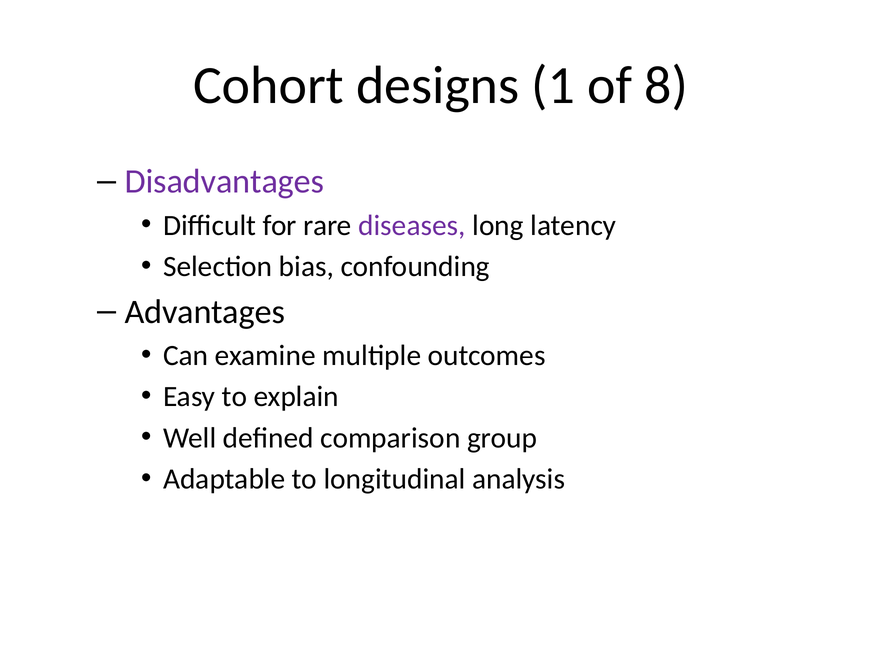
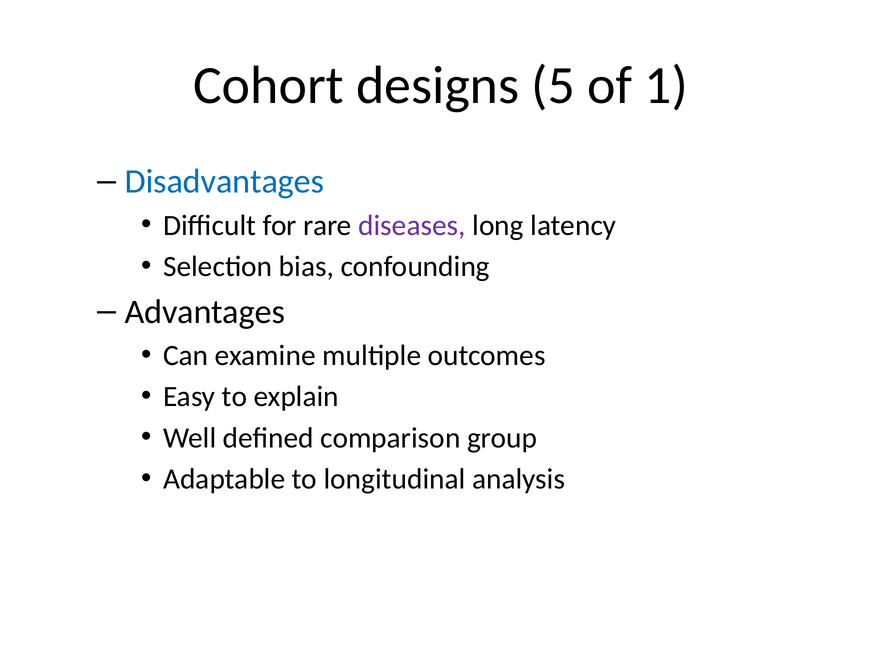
1: 1 -> 5 (553, 85)
8: 8 -> 1 (666, 85)
Disadvantages colour: purple -> blue (224, 182)
